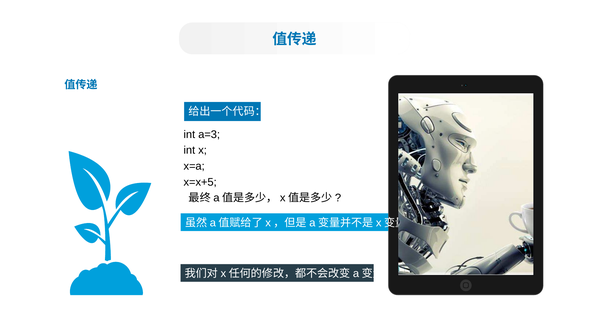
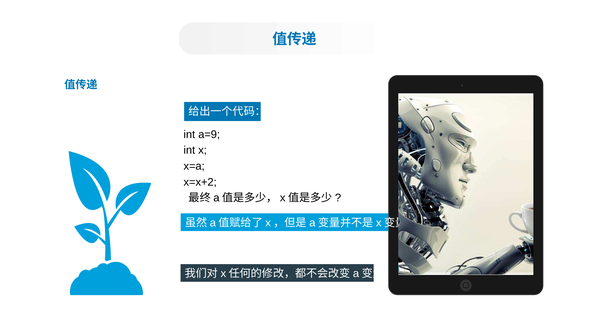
a=3: a=3 -> a=9 (209, 135)
x=x+5: x=x+5 -> x=x+2 (200, 182)
